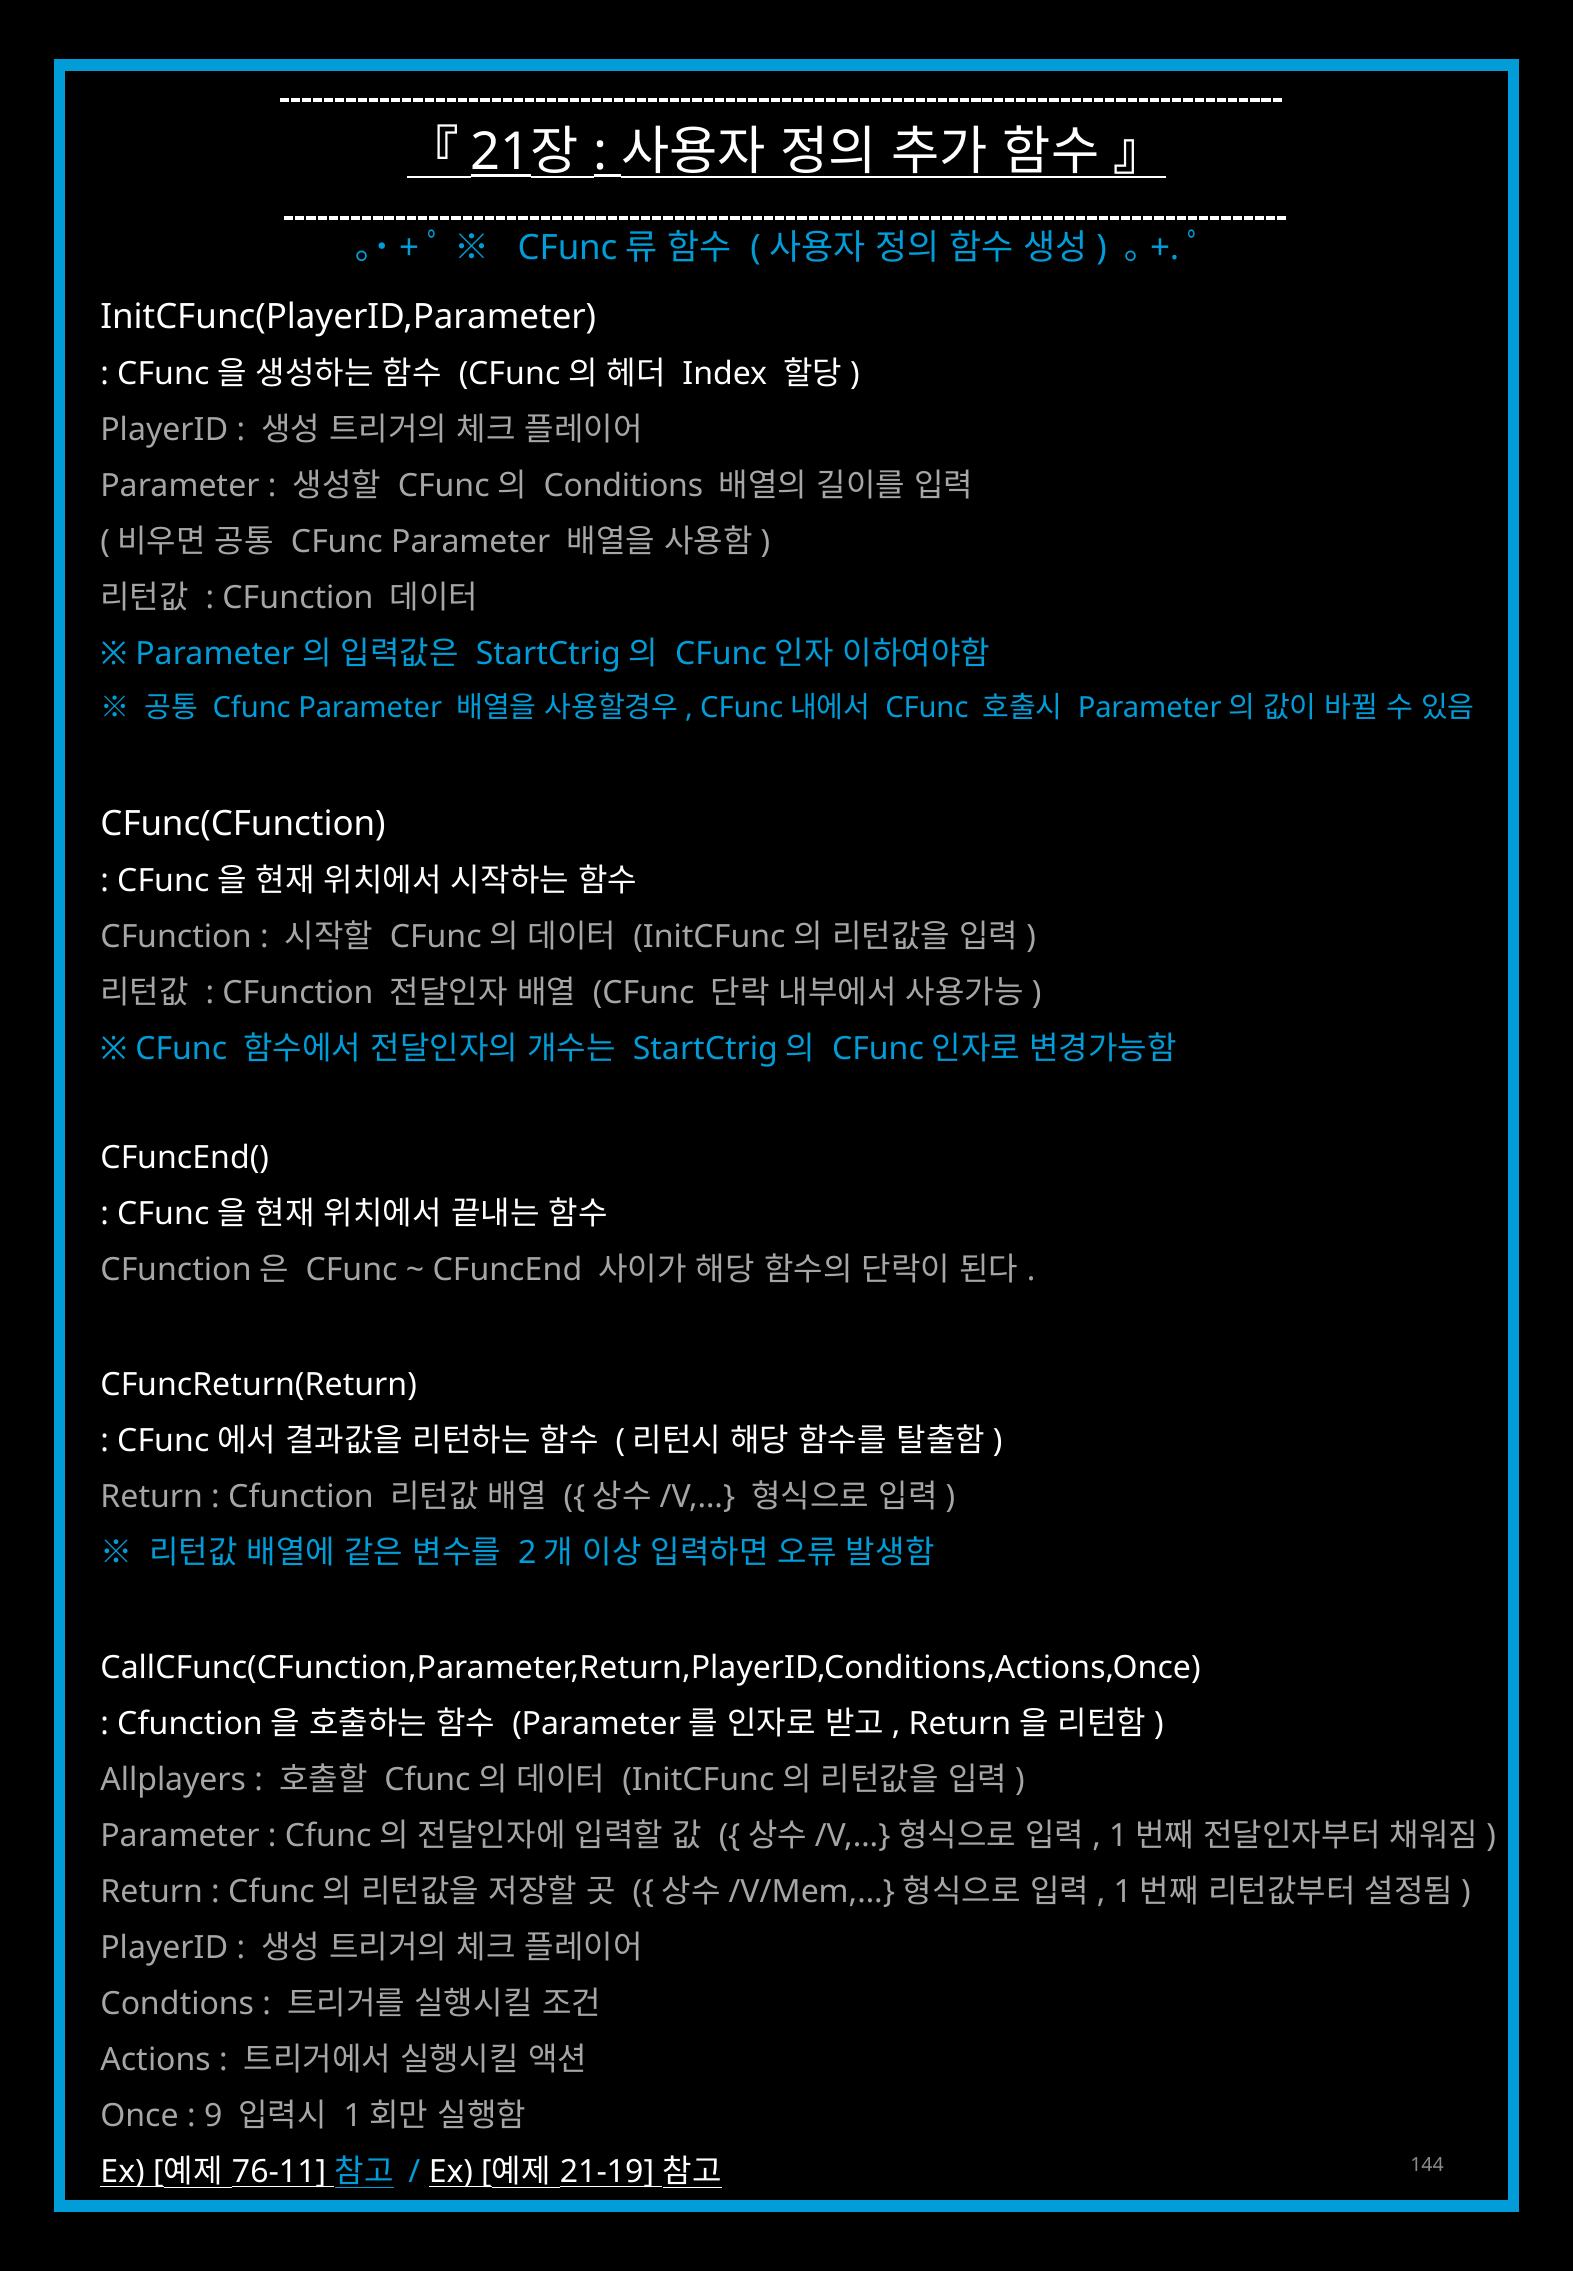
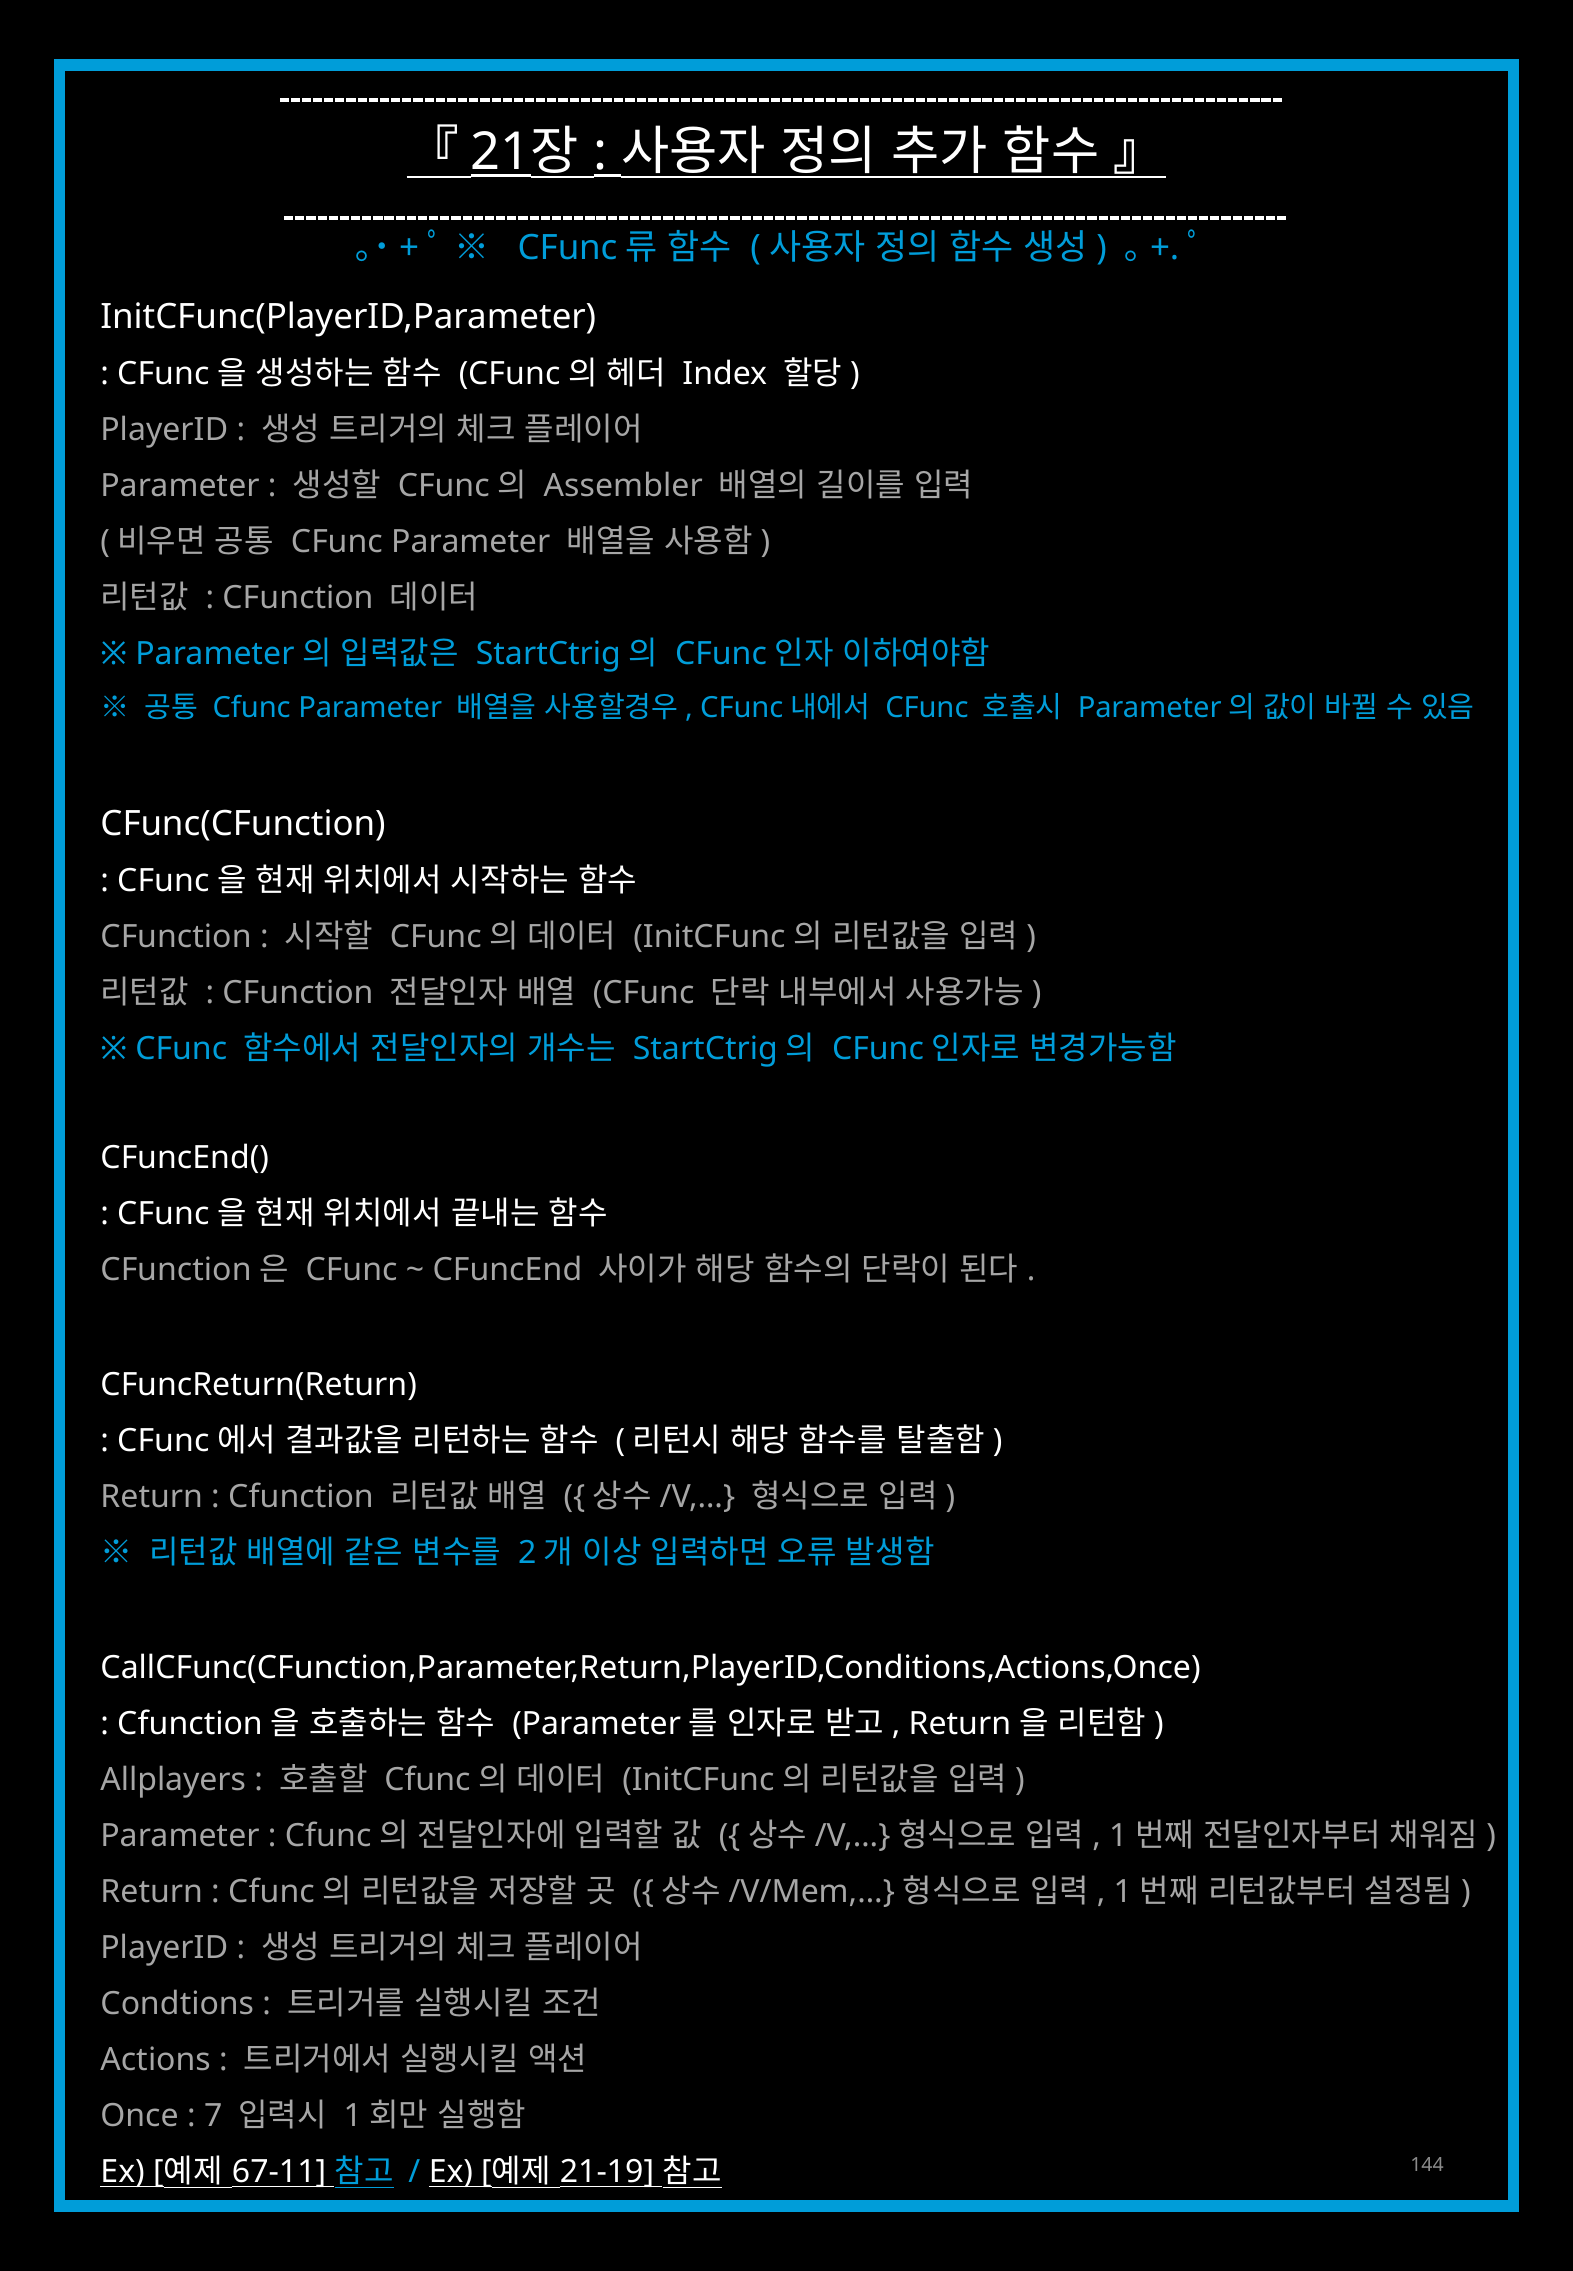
Conditions: Conditions -> Assembler (623, 487)
9: 9 -> 7 (213, 2117)
76-11: 76-11 -> 67-11 (279, 2173)
